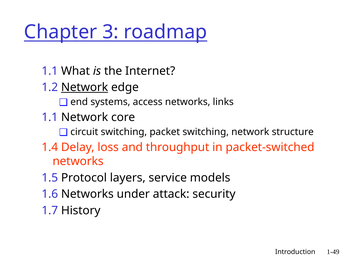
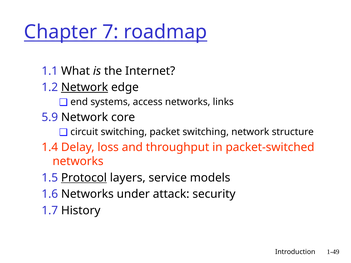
3: 3 -> 7 (110, 32)
1.1: 1.1 -> 5.9 (50, 117)
Protocol underline: none -> present (84, 178)
